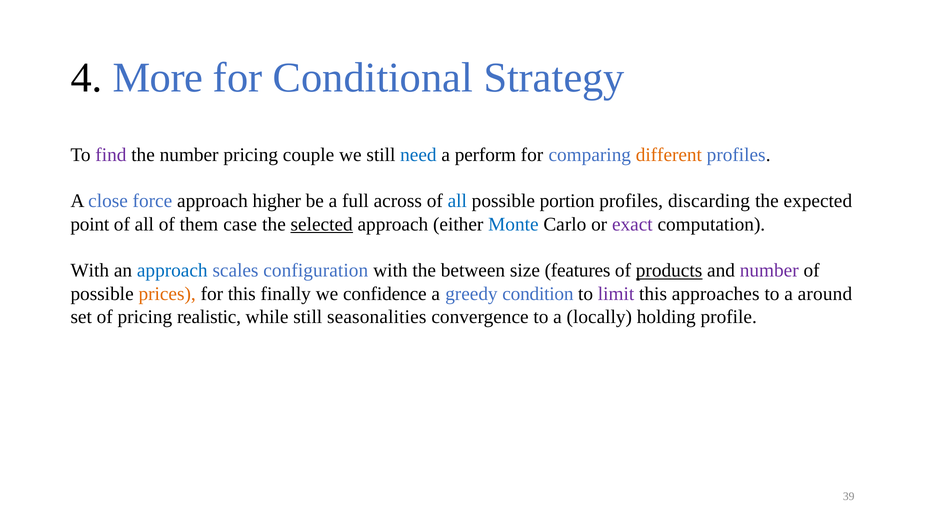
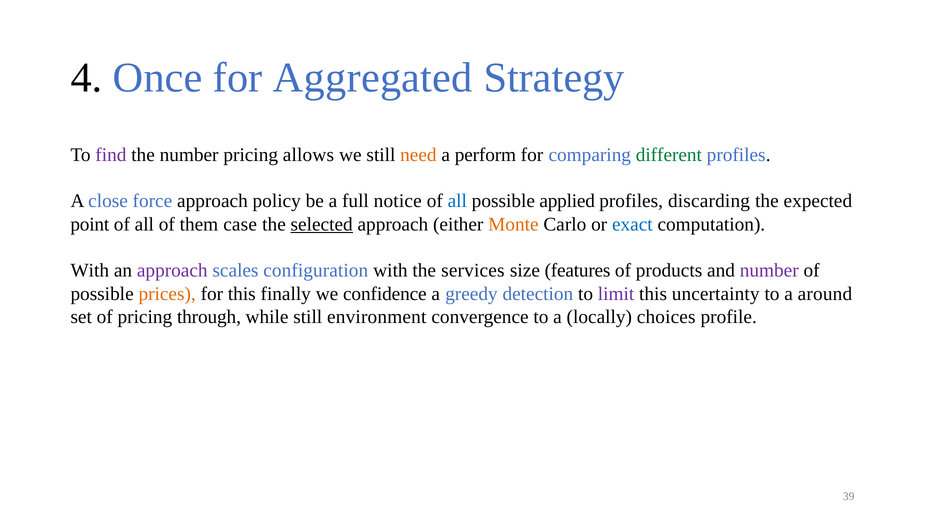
More: More -> Once (158, 78)
Conditional: Conditional -> Aggregated (373, 78)
couple: couple -> allows (308, 155)
need colour: blue -> orange (418, 155)
different colour: orange -> green (669, 155)
higher: higher -> policy (277, 201)
across: across -> notice (398, 201)
portion: portion -> applied (567, 201)
Monte colour: blue -> orange (513, 224)
exact colour: purple -> blue (632, 224)
approach colour: blue -> purple (172, 271)
between: between -> services (473, 271)
products underline: present -> none (669, 271)
condition: condition -> detection (538, 294)
approaches: approaches -> uncertainty (716, 294)
realistic: realistic -> through (209, 317)
seasonalities: seasonalities -> environment (377, 317)
holding: holding -> choices (666, 317)
